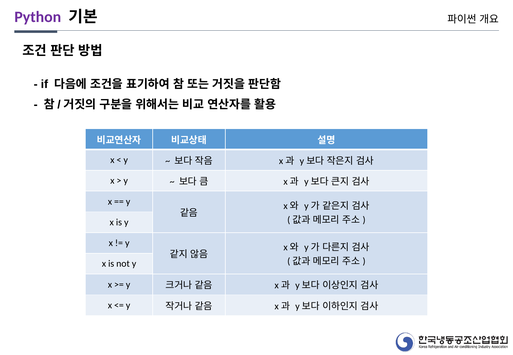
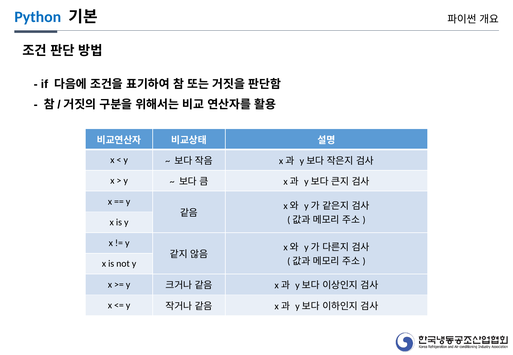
Python colour: purple -> blue (38, 17)
